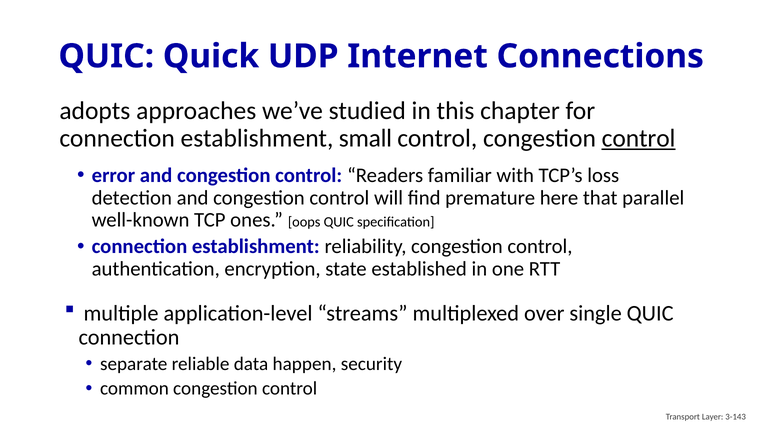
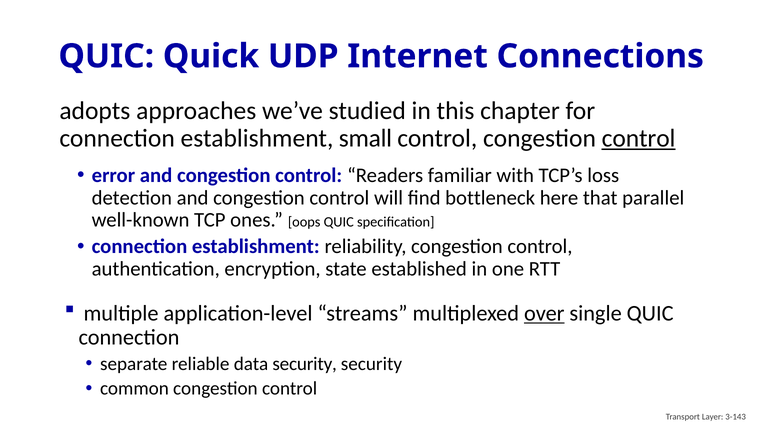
premature: premature -> bottleneck (490, 198)
over underline: none -> present (544, 313)
data happen: happen -> security (305, 364)
